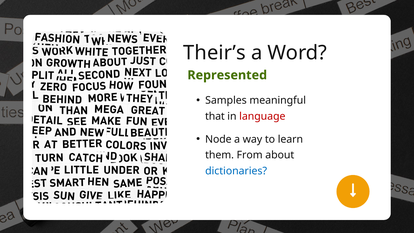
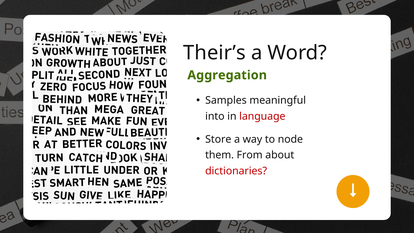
Represented: Represented -> Aggregation (227, 75)
that: that -> into (215, 116)
Node: Node -> Store (218, 139)
learn: learn -> node (290, 139)
dictionaries colour: blue -> red (236, 171)
